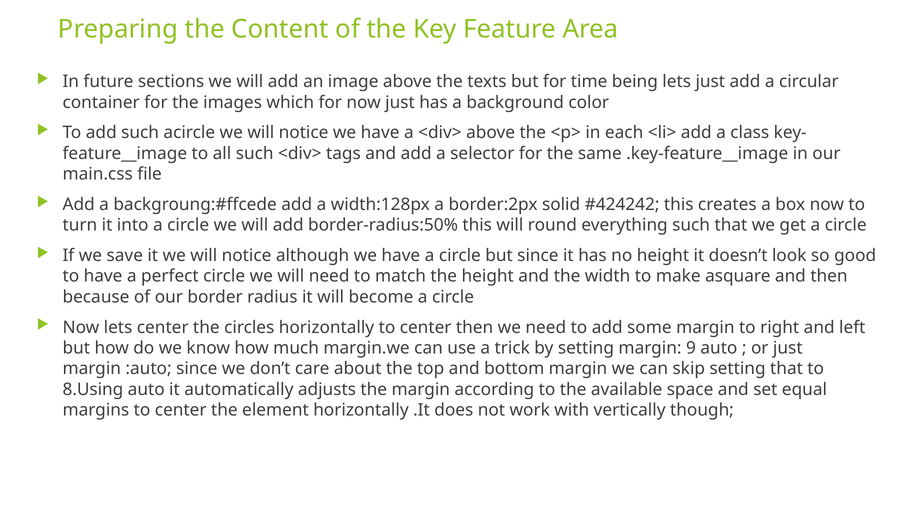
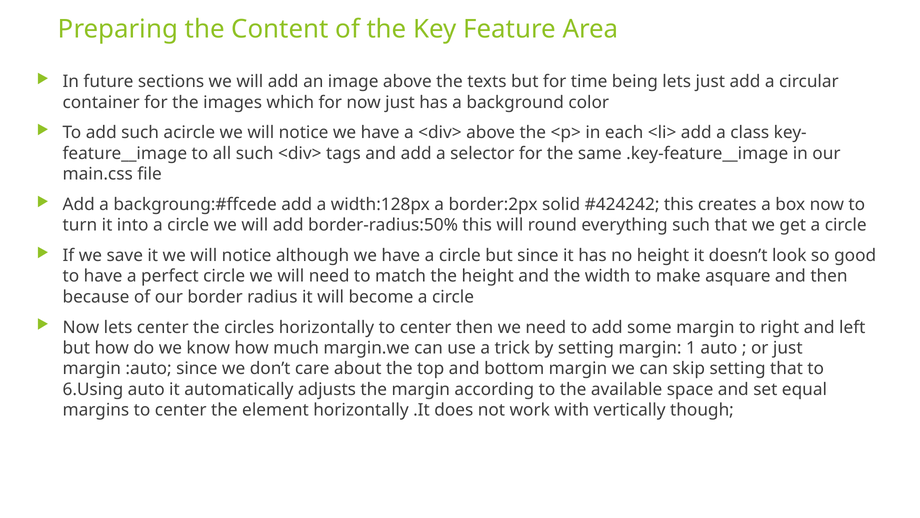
9: 9 -> 1 (691, 348)
8.Using: 8.Using -> 6.Using (93, 389)
